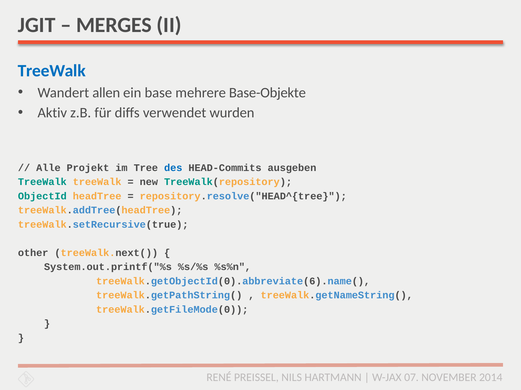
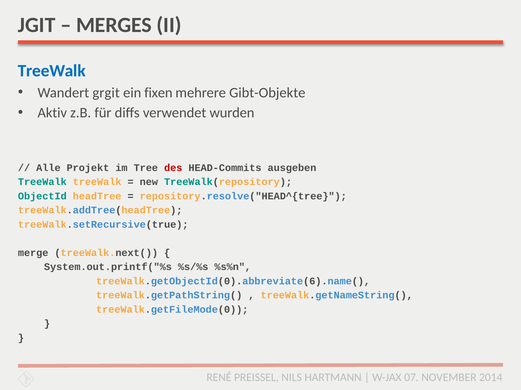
allen: allen -> grgit (106, 93)
base: base -> fixen (158, 93)
Base-Objekte: Base-Objekte -> Gibt-Objekte (267, 93)
des colour: blue -> red (173, 168)
other: other -> merge (33, 253)
